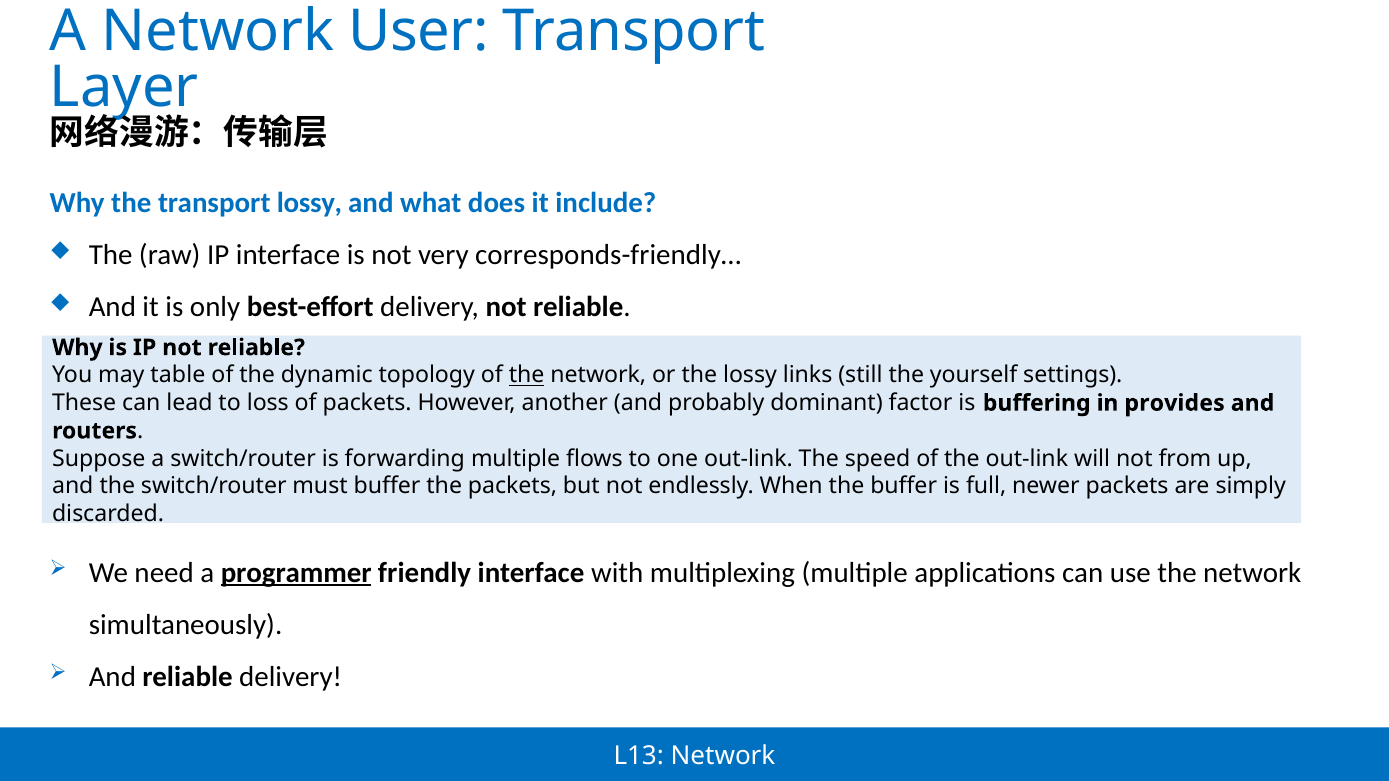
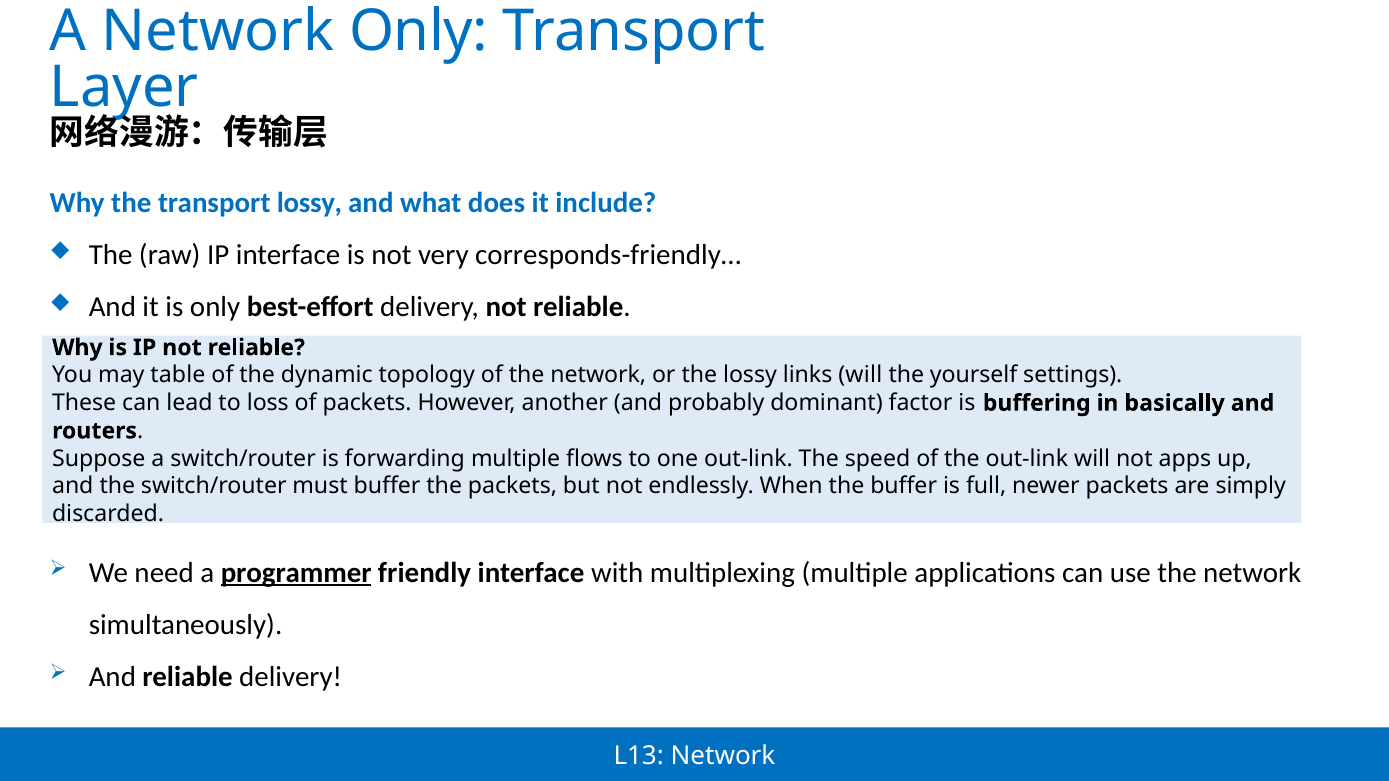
Network User: User -> Only (419, 31)
the underline: present -> none (527, 375)
links still: still -> will (860, 375)
provides: provides -> basically (1175, 403)
from: from -> apps (1185, 459)
